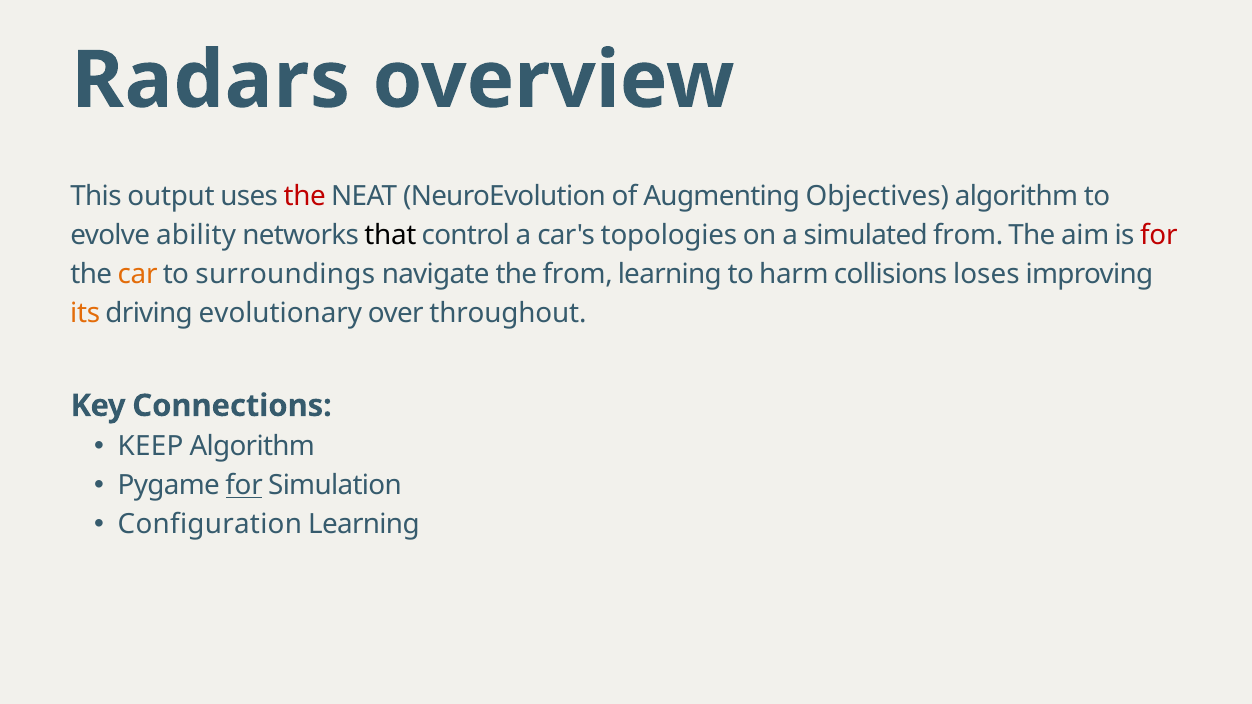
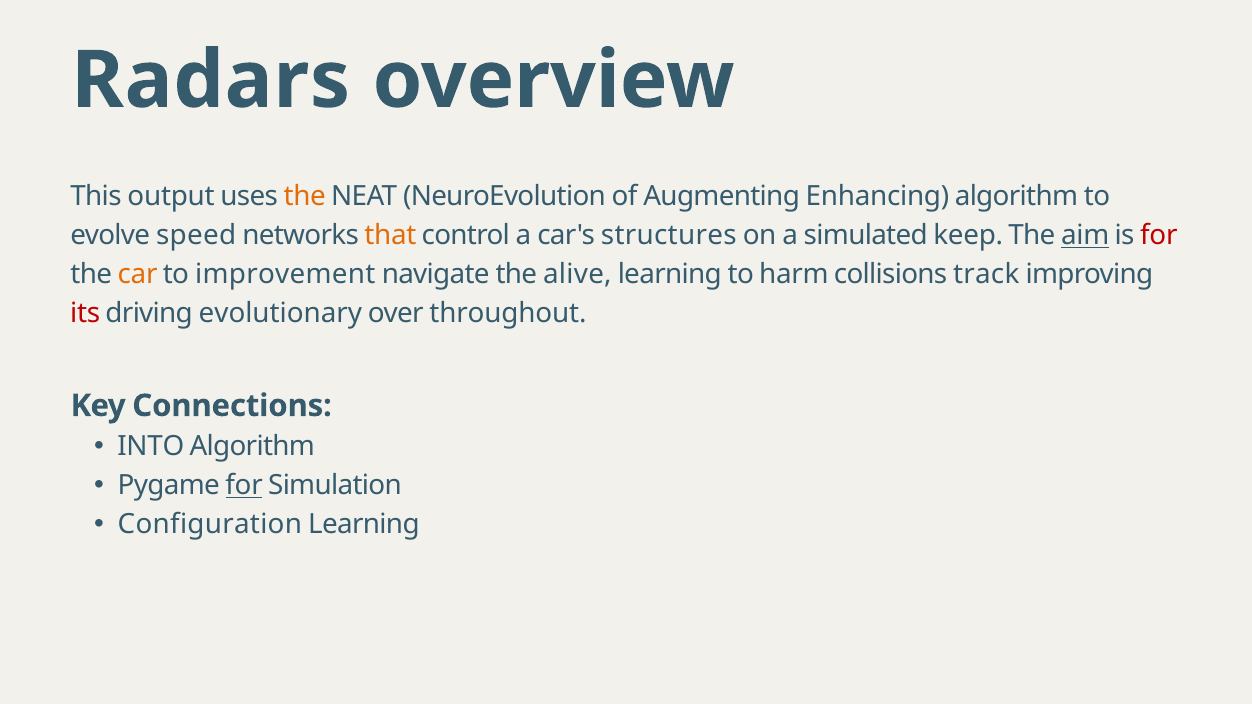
the colour: red -> orange (305, 197)
Objectives: Objectives -> Enhancing (877, 197)
ability: ability -> speed (196, 236)
that colour: black -> orange (390, 236)
topologies: topologies -> structures (669, 236)
simulated from: from -> keep (968, 236)
aim underline: none -> present (1085, 236)
surroundings: surroundings -> improvement (285, 275)
the from: from -> alive (577, 275)
loses: loses -> track (986, 275)
its colour: orange -> red (85, 314)
KEEP: KEEP -> INTO (151, 447)
